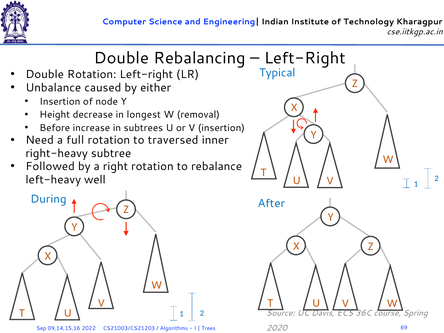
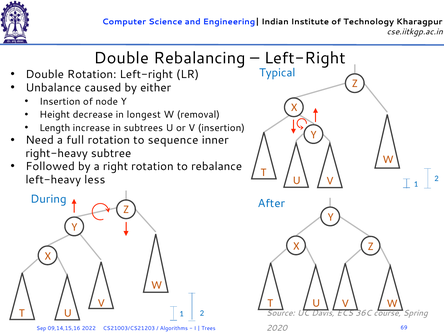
Before: Before -> Length (55, 128)
traversed: traversed -> sequence (173, 140)
well: well -> less (95, 180)
